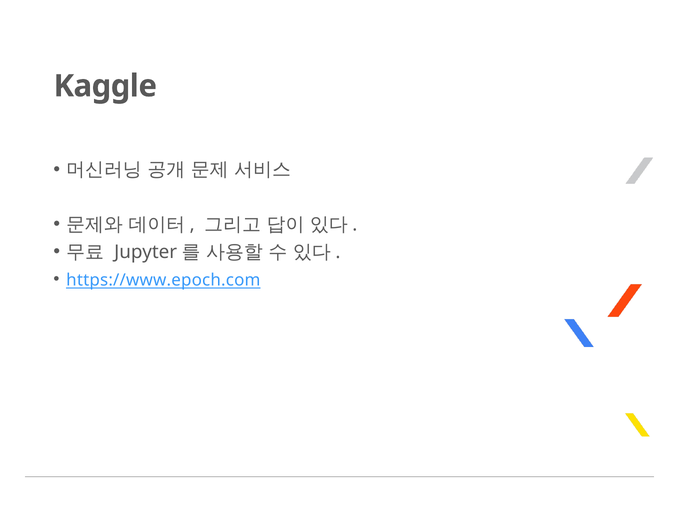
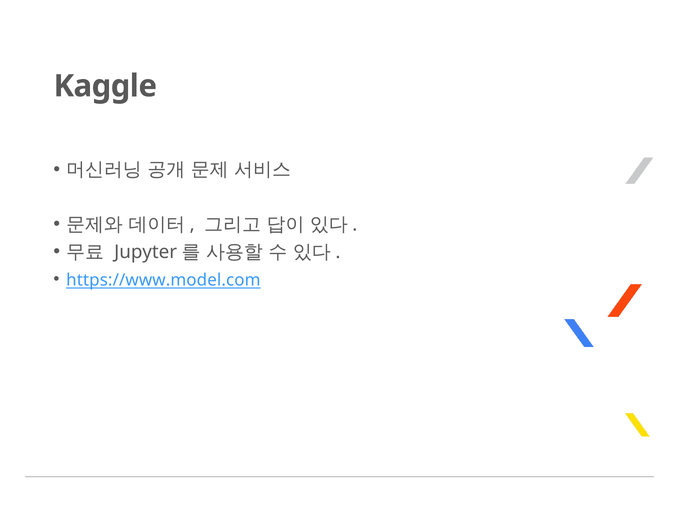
https://www.epoch.com: https://www.epoch.com -> https://www.model.com (163, 280)
